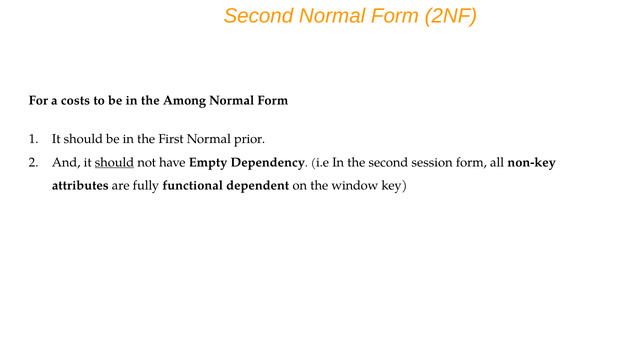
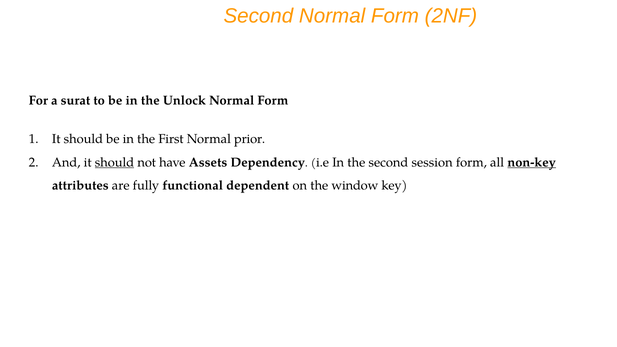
costs: costs -> surat (75, 101)
Among: Among -> Unlock (184, 101)
Empty: Empty -> Assets (208, 162)
non-key underline: none -> present (532, 162)
